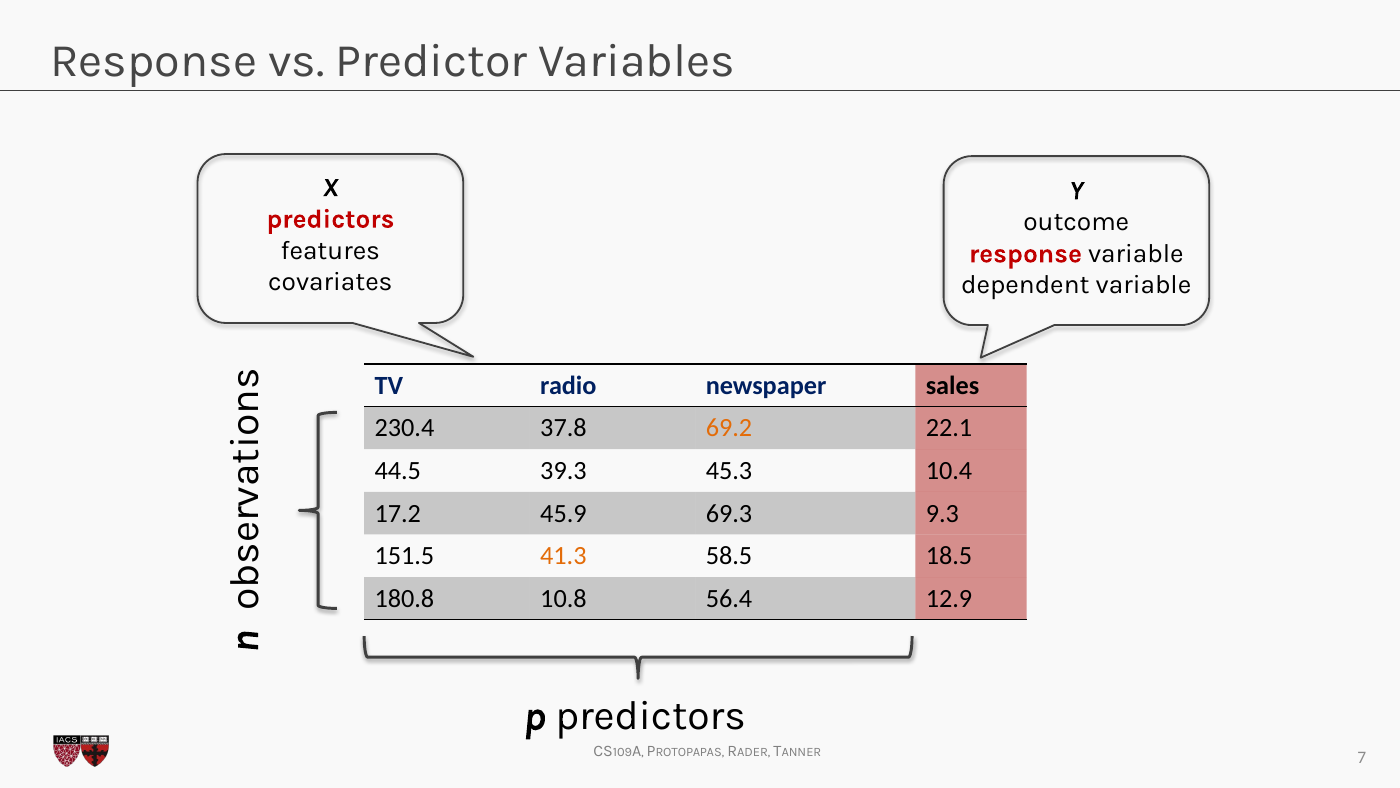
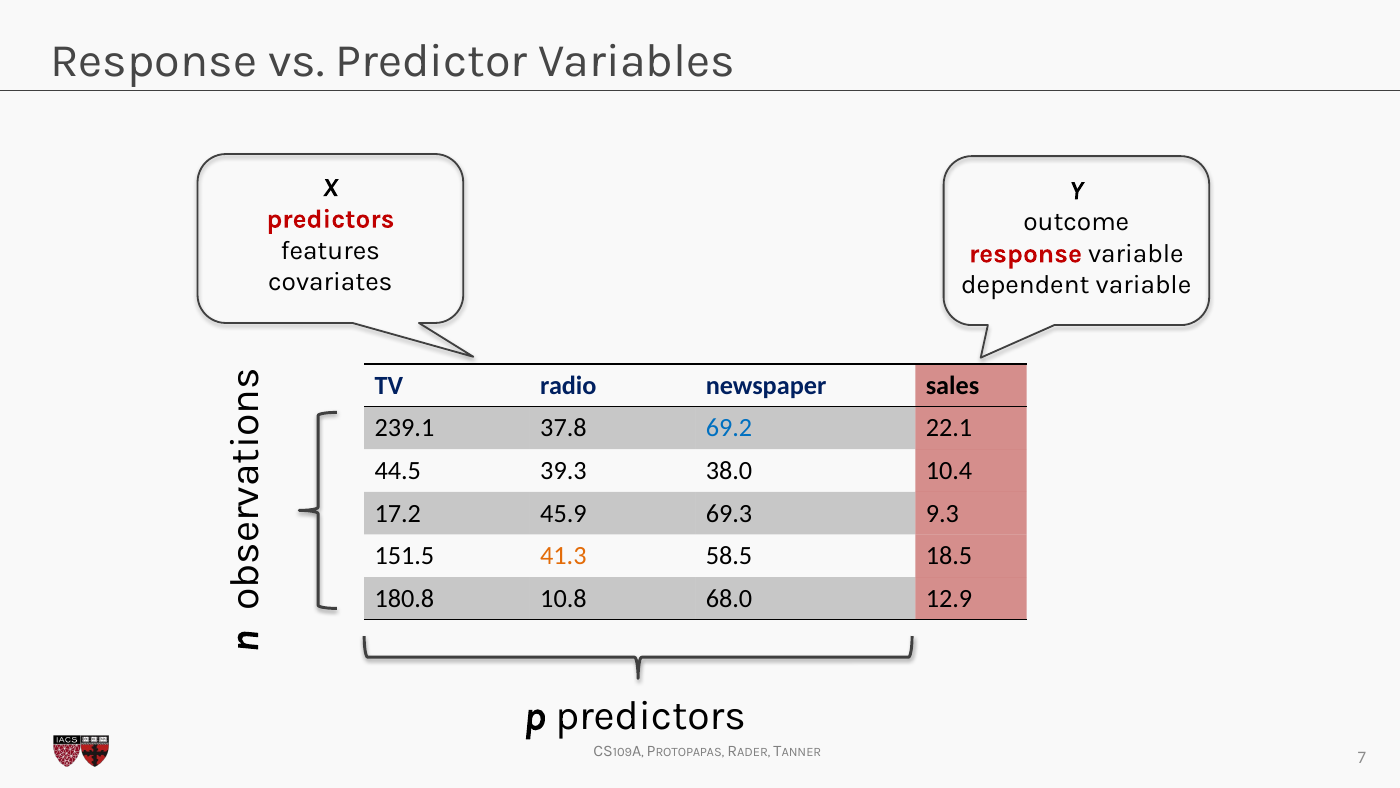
230.4: 230.4 -> 239.1 (404, 428)
69.2 colour: orange -> blue (729, 428)
45.3: 45.3 -> 38.0 (729, 471)
56.4: 56.4 -> 68.0 (729, 598)
